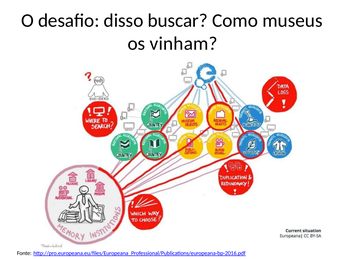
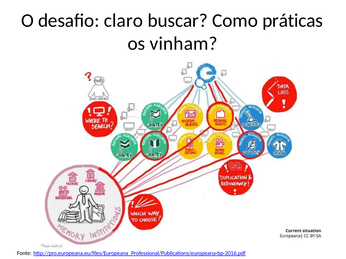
disso: disso -> claro (123, 21)
museus: museus -> práticas (293, 21)
